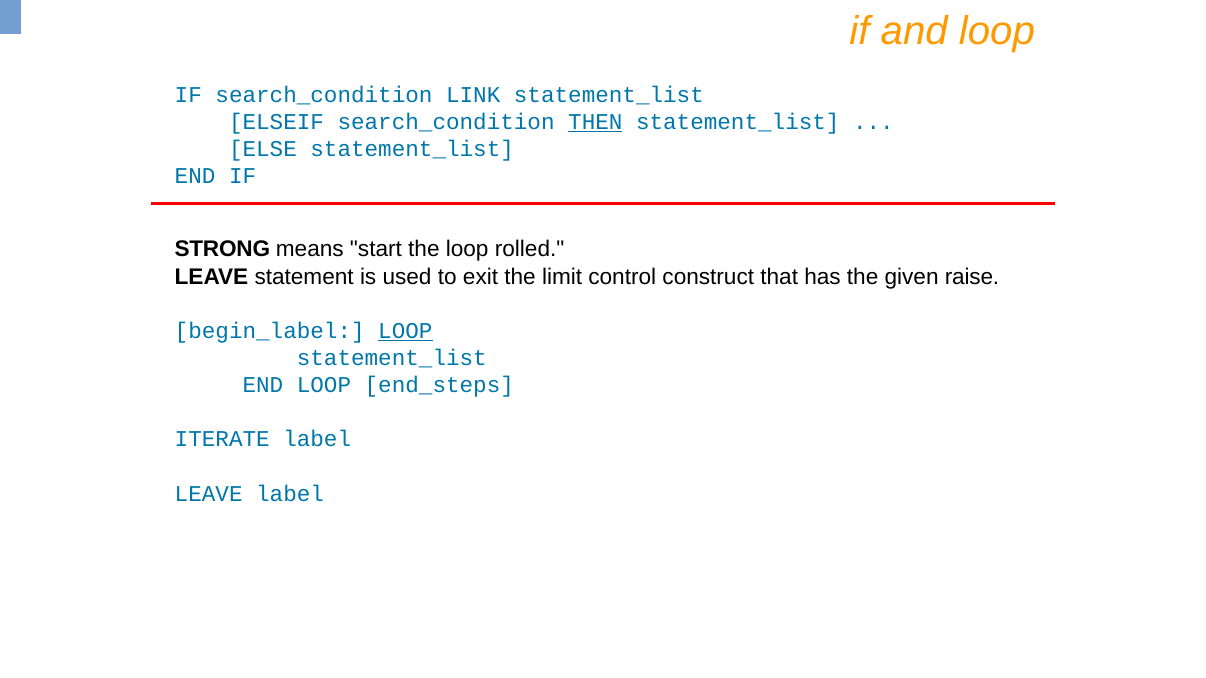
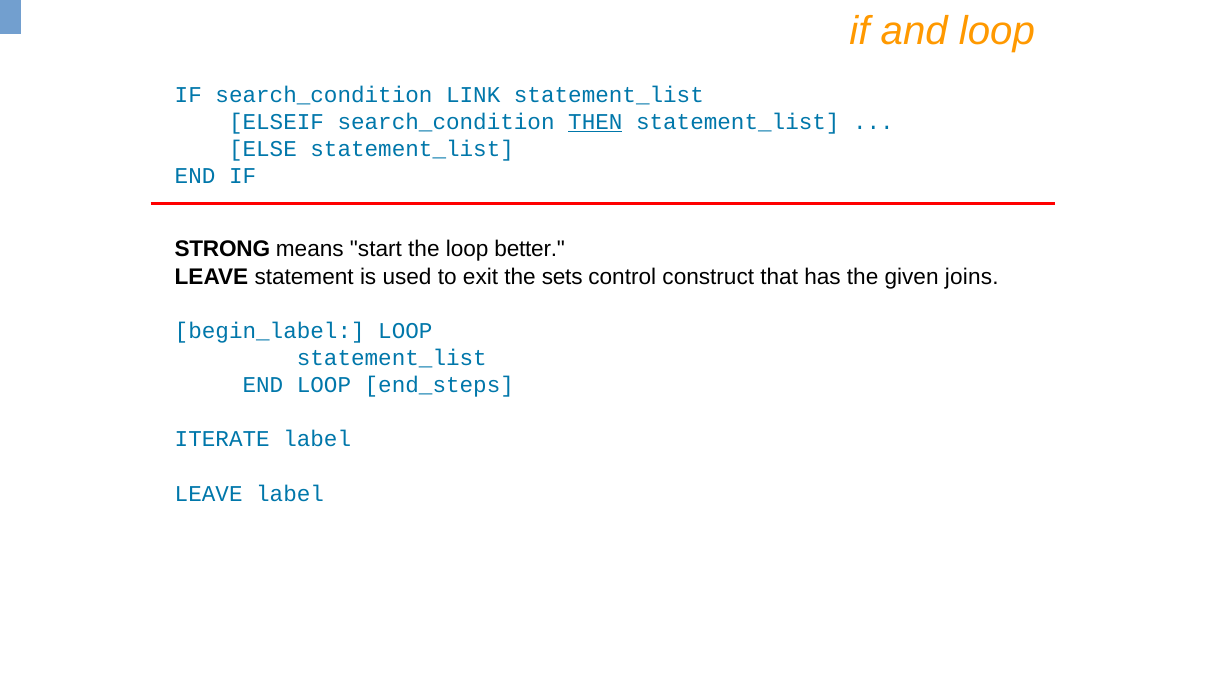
rolled: rolled -> better (530, 250)
limit: limit -> sets (562, 277)
raise: raise -> joins (972, 277)
LOOP underline: present -> none (405, 331)
